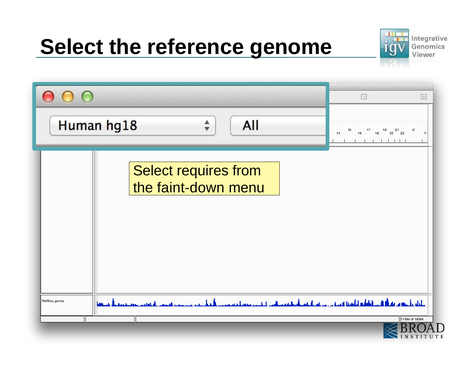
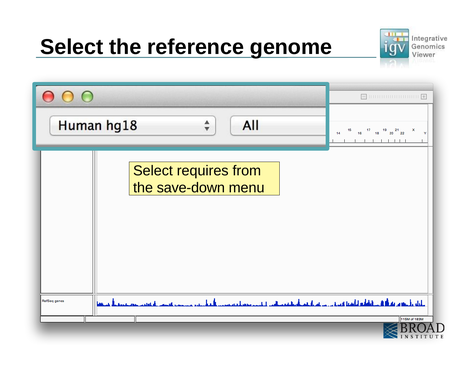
faint-down: faint-down -> save-down (191, 187)
